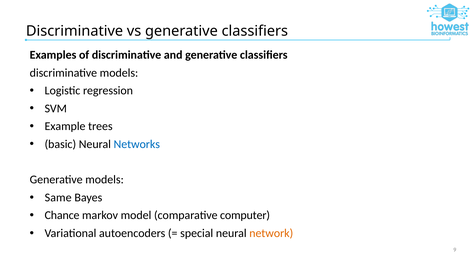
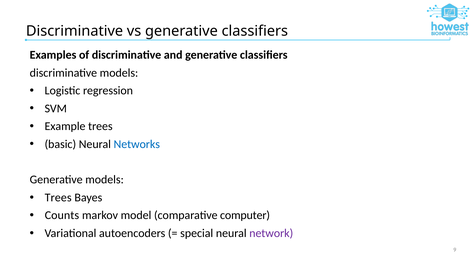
Same: Same -> Trees (58, 197)
Chance: Chance -> Counts (62, 215)
network colour: orange -> purple (271, 233)
